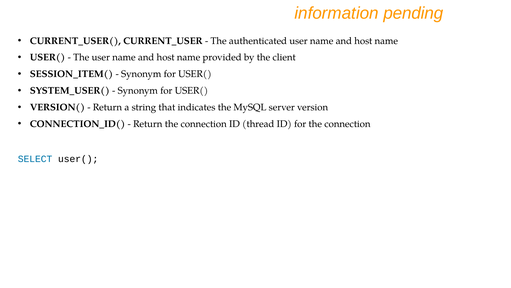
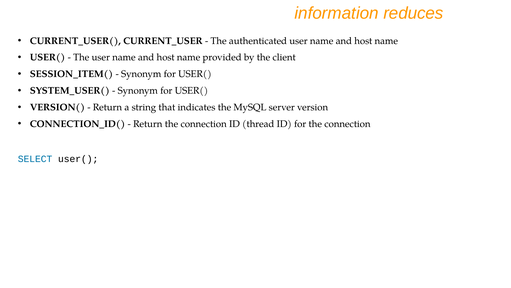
pending: pending -> reduces (413, 13)
